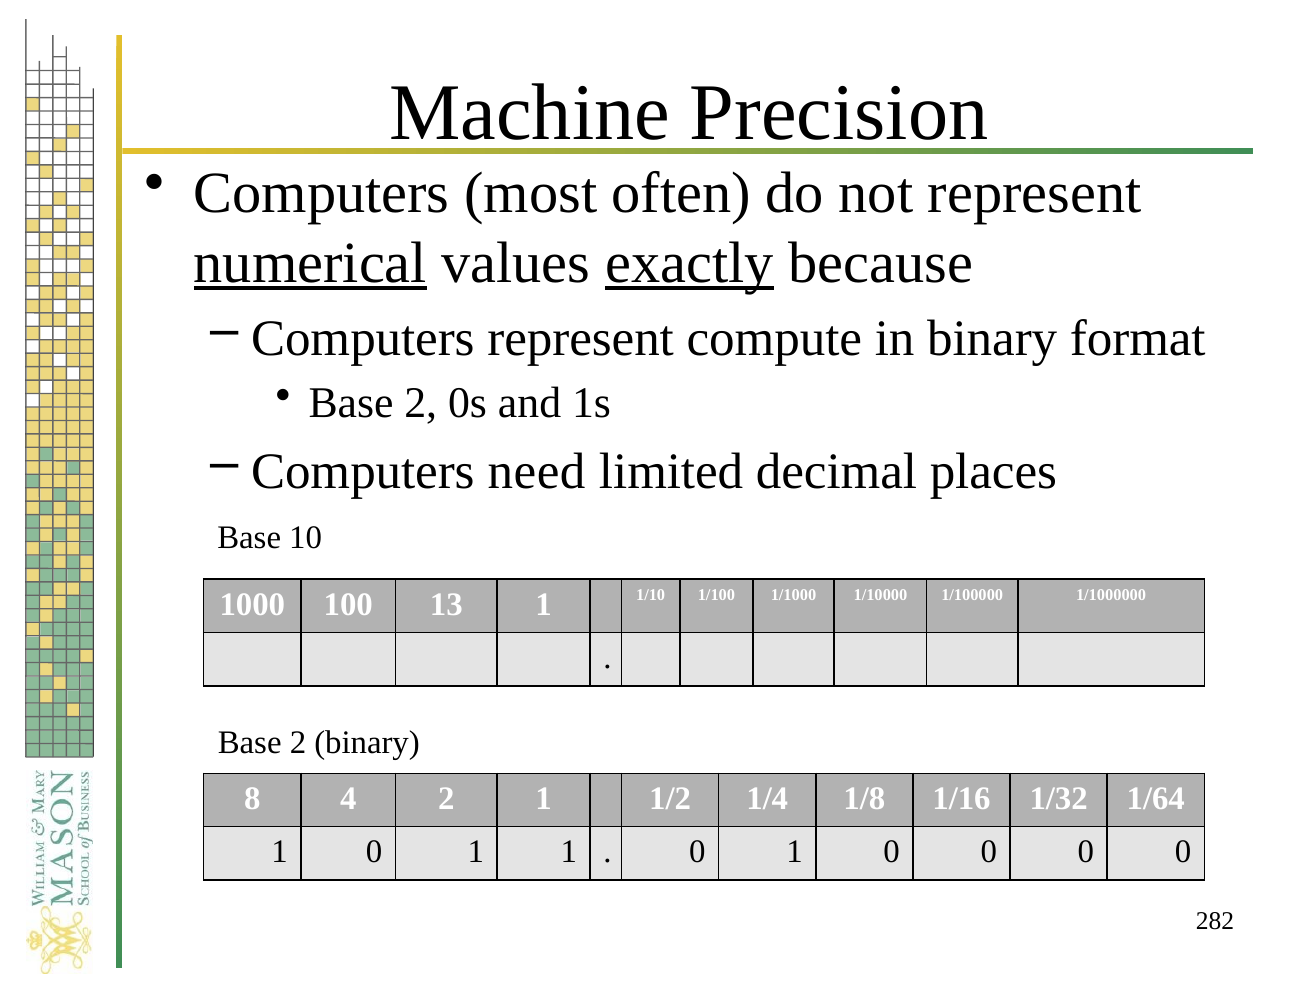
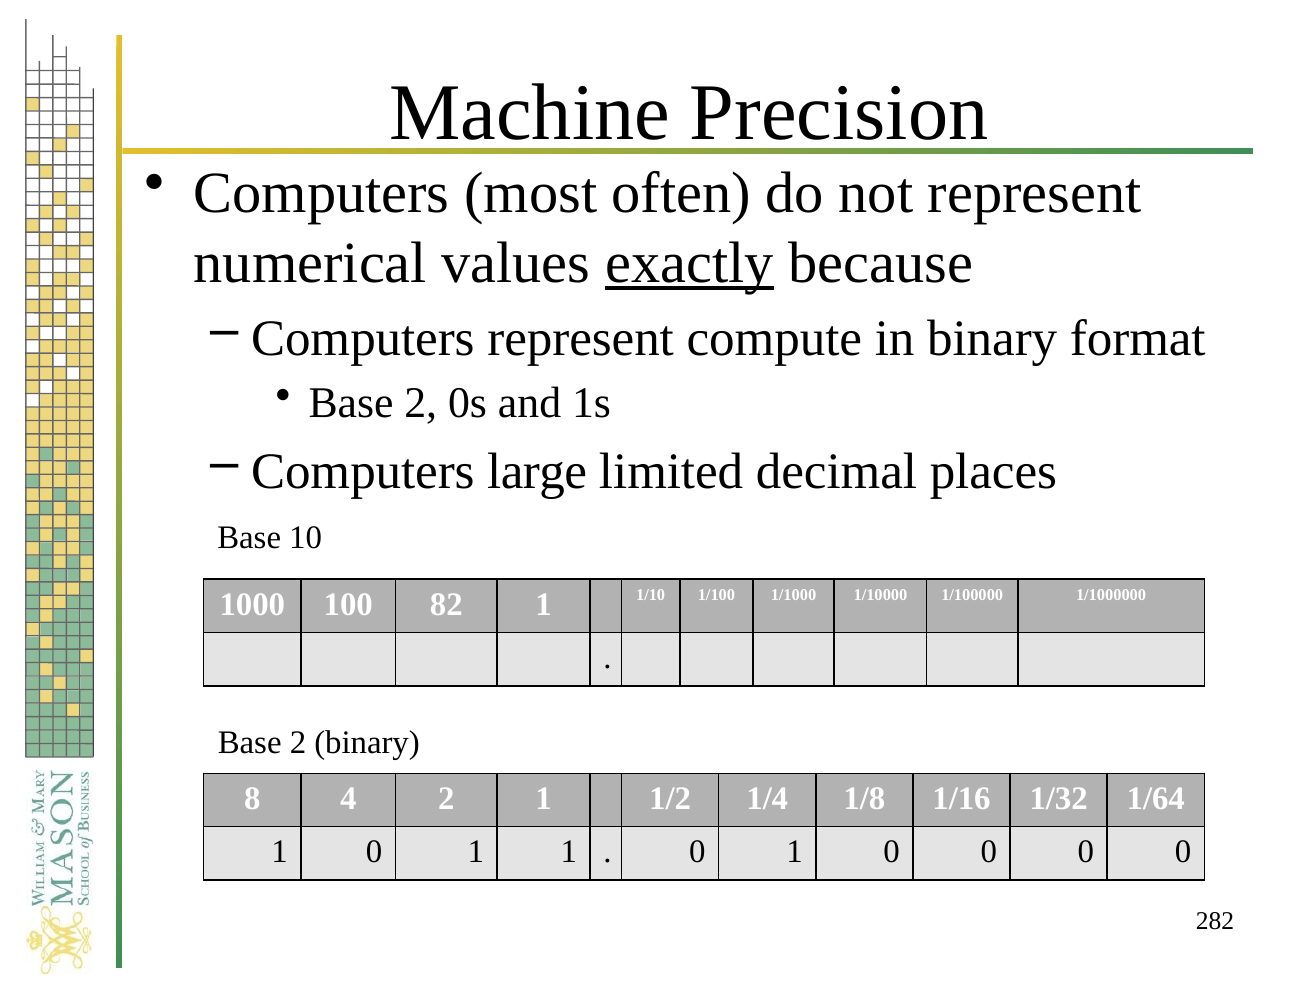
numerical underline: present -> none (310, 263)
need: need -> large (537, 471)
13: 13 -> 82 (446, 604)
